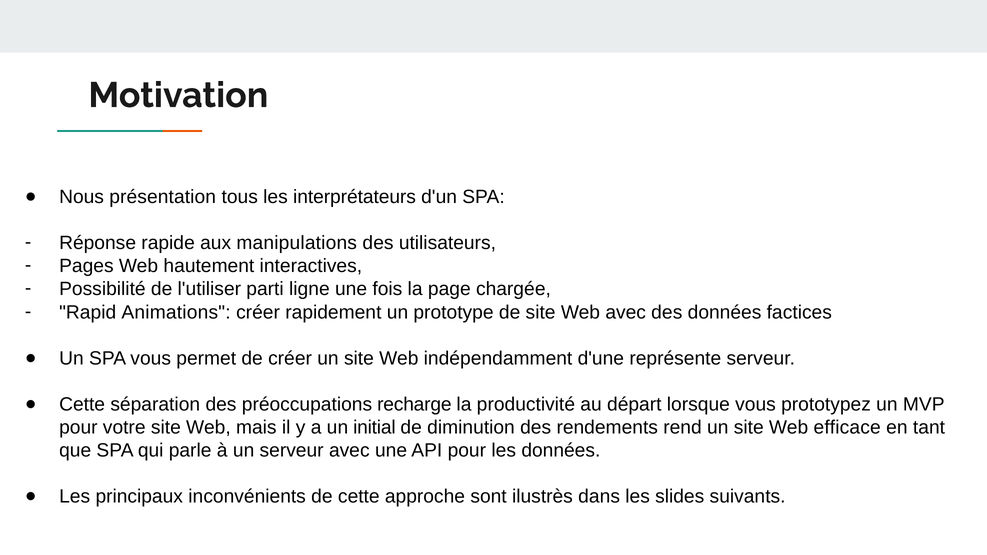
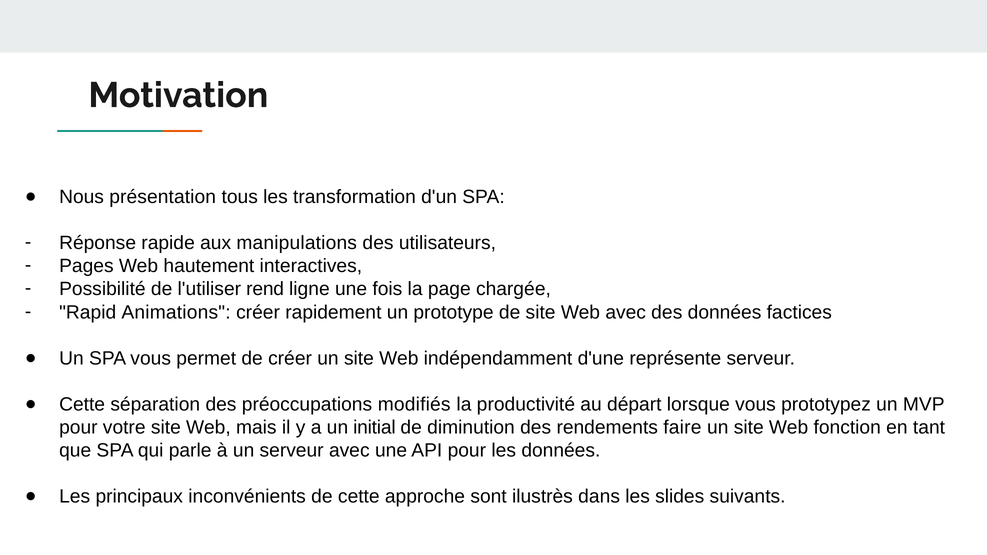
interprétateurs: interprétateurs -> transformation (354, 197)
parti: parti -> rend (265, 289)
recharge: recharge -> modifiés (414, 404)
rend: rend -> faire (682, 428)
efficace: efficace -> fonction (847, 428)
